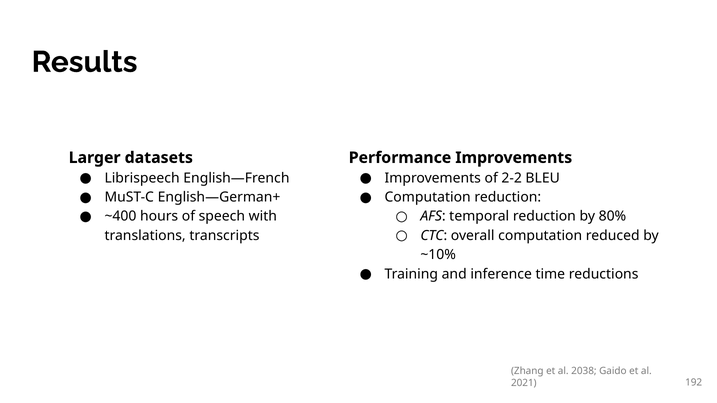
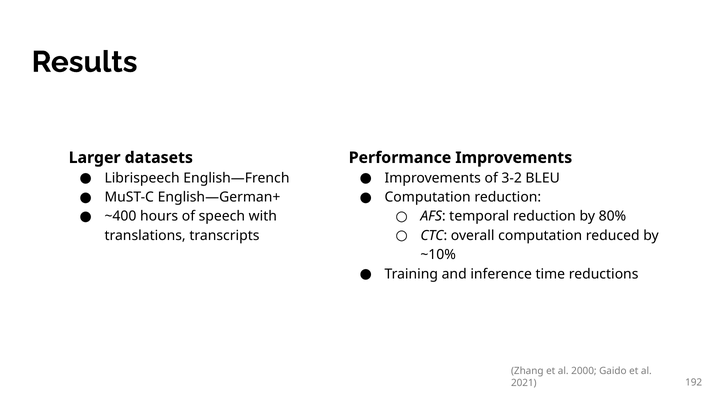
2-2: 2-2 -> 3-2 (512, 178)
2038: 2038 -> 2000 (584, 371)
